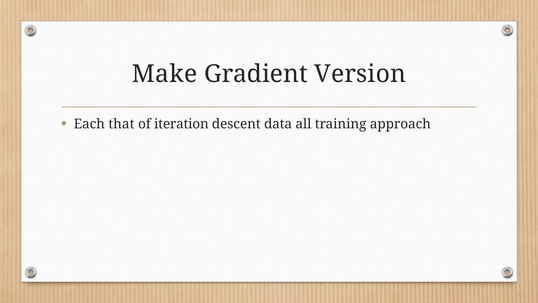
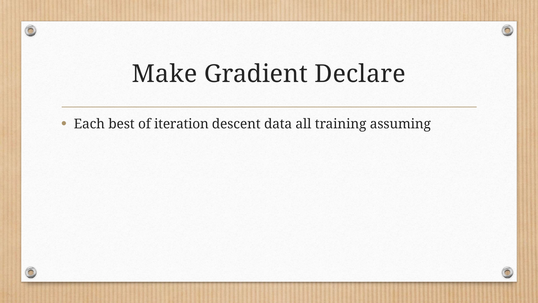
Version: Version -> Declare (360, 74)
that: that -> best (122, 124)
approach: approach -> assuming (400, 124)
